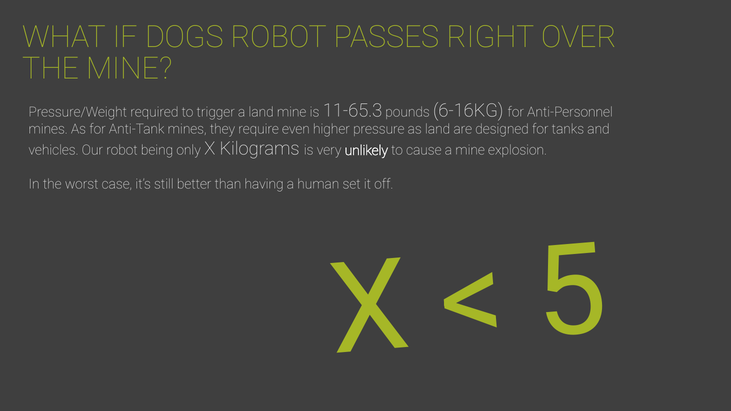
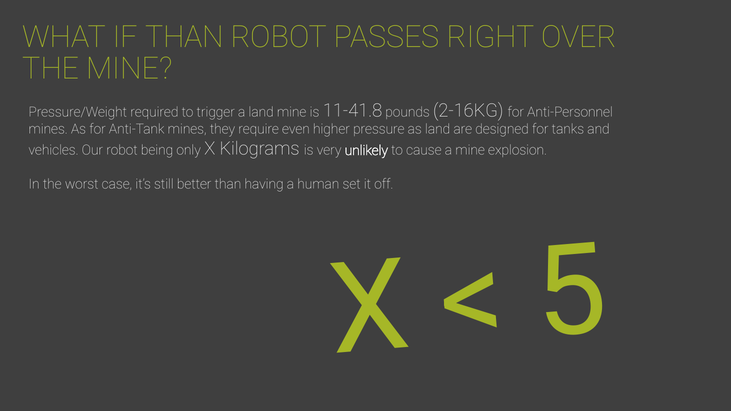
IF DOGS: DOGS -> THAN (184, 37)
11-65.3: 11-65.3 -> 11-41.8 (353, 111)
6-16KG: 6-16KG -> 2-16KG (468, 111)
